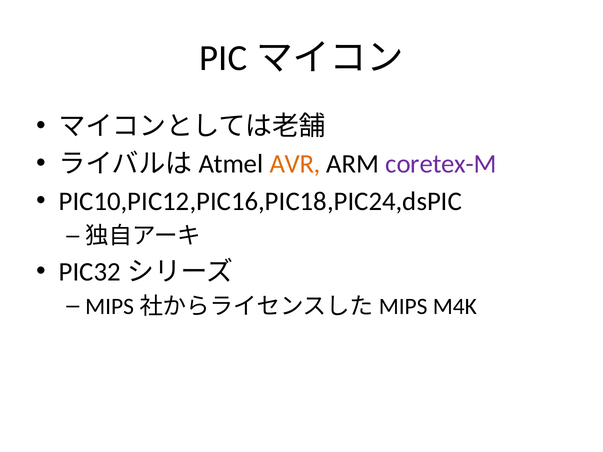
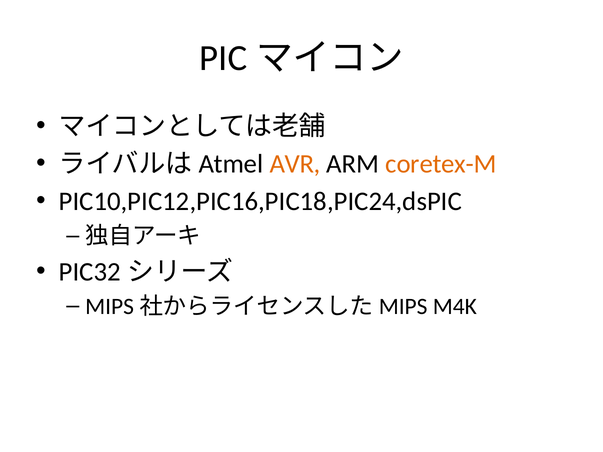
coretex-M colour: purple -> orange (441, 164)
